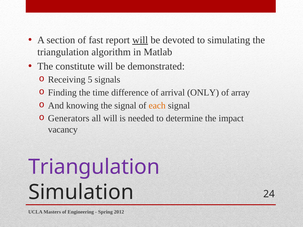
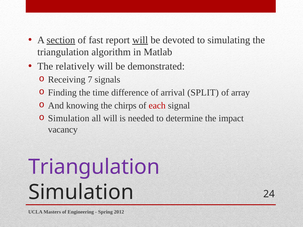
section underline: none -> present (61, 40)
constitute: constitute -> relatively (75, 66)
5: 5 -> 7 (90, 80)
ONLY: ONLY -> SPLIT (203, 93)
the signal: signal -> chirps (125, 106)
each colour: orange -> red (157, 106)
Generators: Generators -> Simulation (69, 119)
